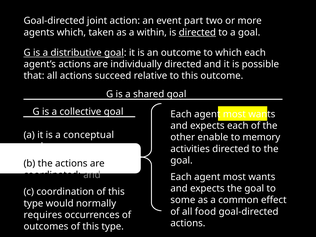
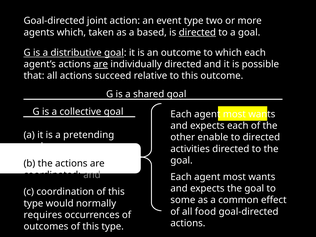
event part: part -> type (194, 21)
within: within -> based (152, 32)
are underline: none -> present (101, 64)
conceptual: conceptual -> pretending (89, 135)
to memory: memory -> directed (261, 137)
